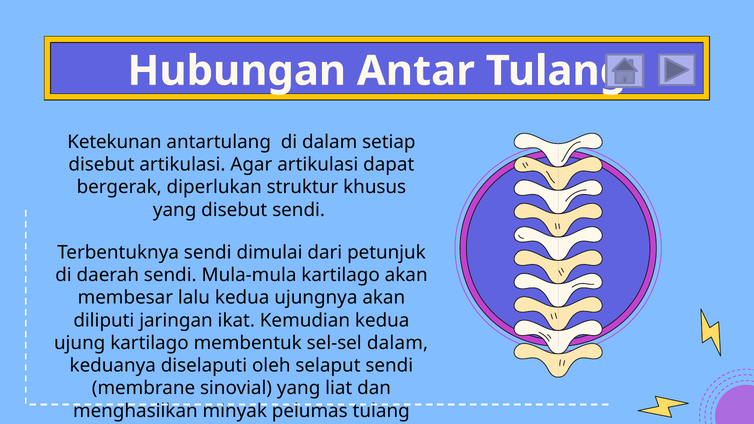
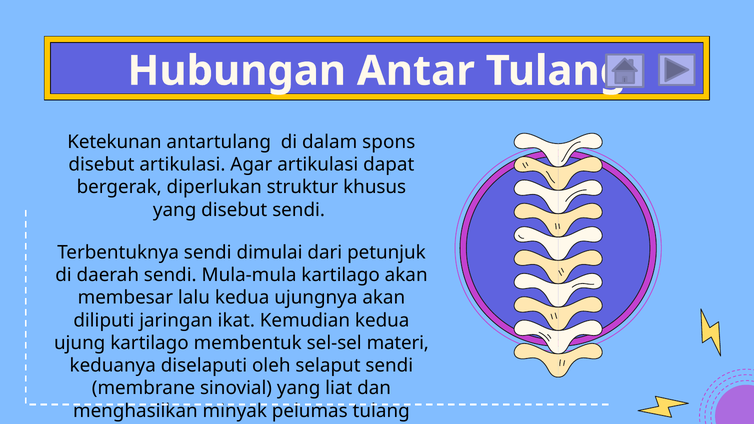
setiap: setiap -> spons (389, 142)
sel-sel dalam: dalam -> materi (398, 343)
